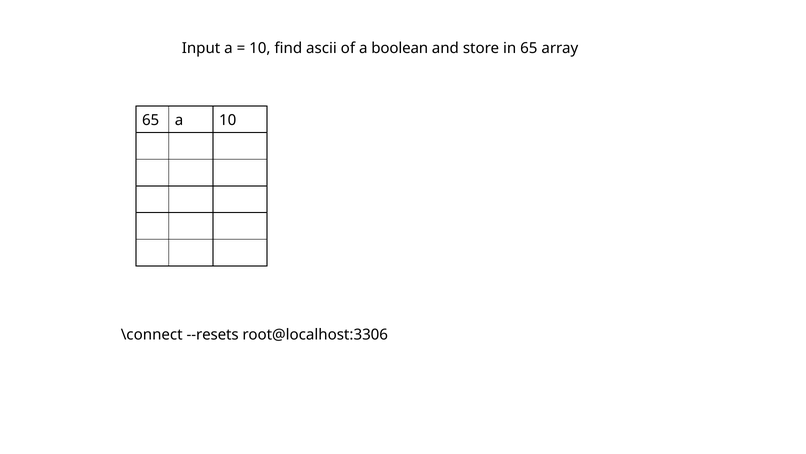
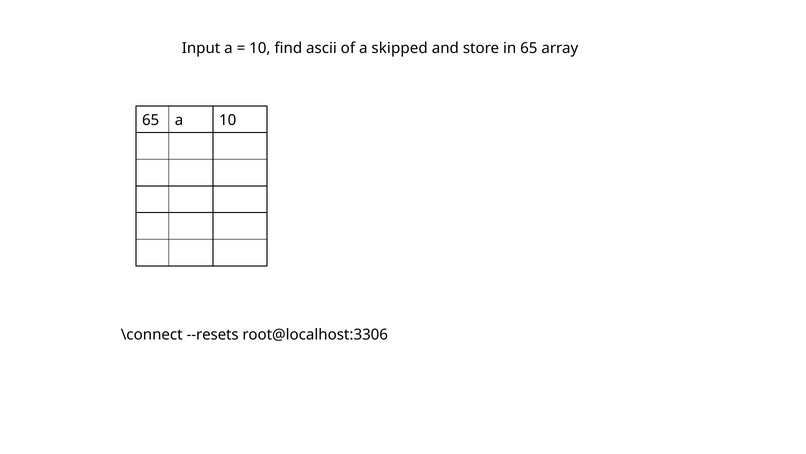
boolean: boolean -> skipped (400, 48)
